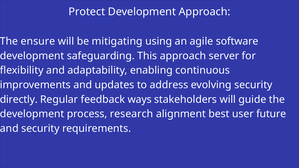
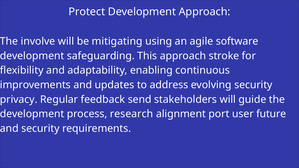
ensure: ensure -> involve (38, 41)
server: server -> stroke (224, 56)
directly: directly -> privacy (19, 99)
ways: ways -> send (140, 99)
best: best -> port (219, 114)
